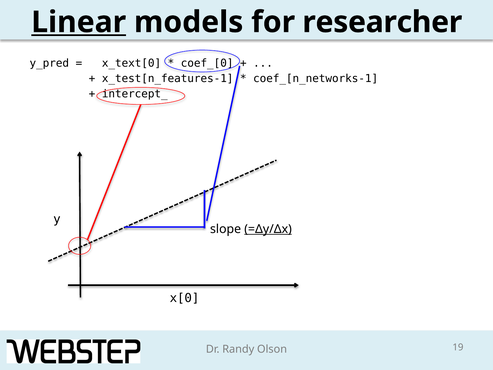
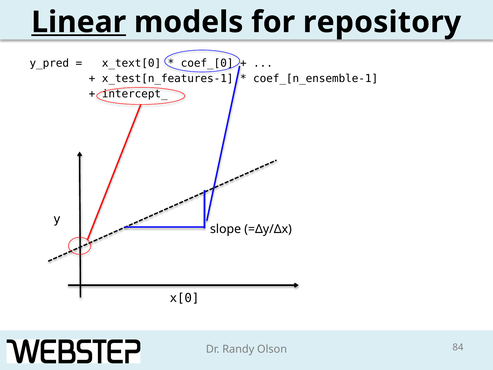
researcher: researcher -> repository (382, 22)
coef_[n_networks-1: coef_[n_networks-1 -> coef_[n_ensemble-1 (316, 78)
=Δy/Δx underline: present -> none (268, 229)
19: 19 -> 84 (458, 347)
